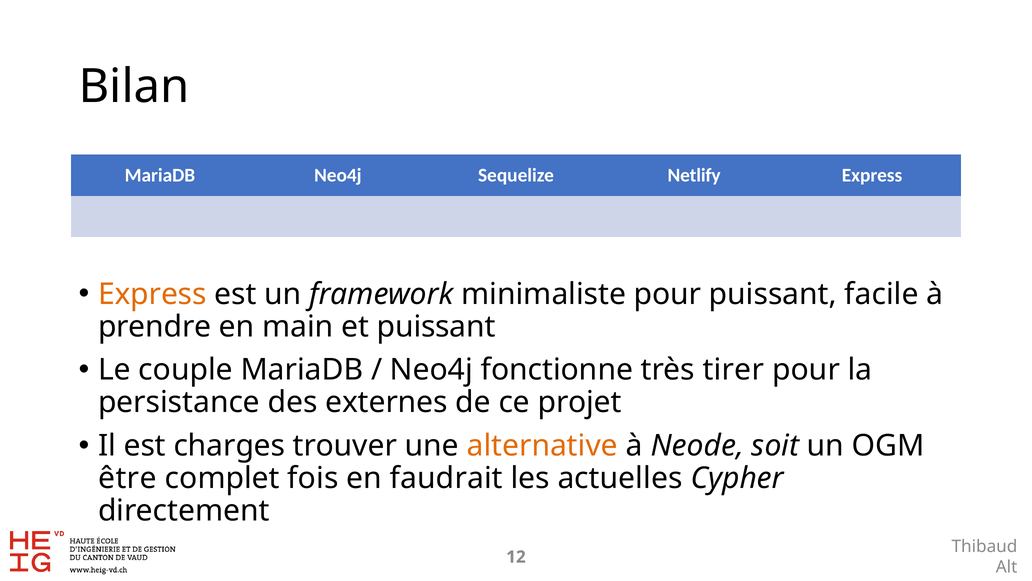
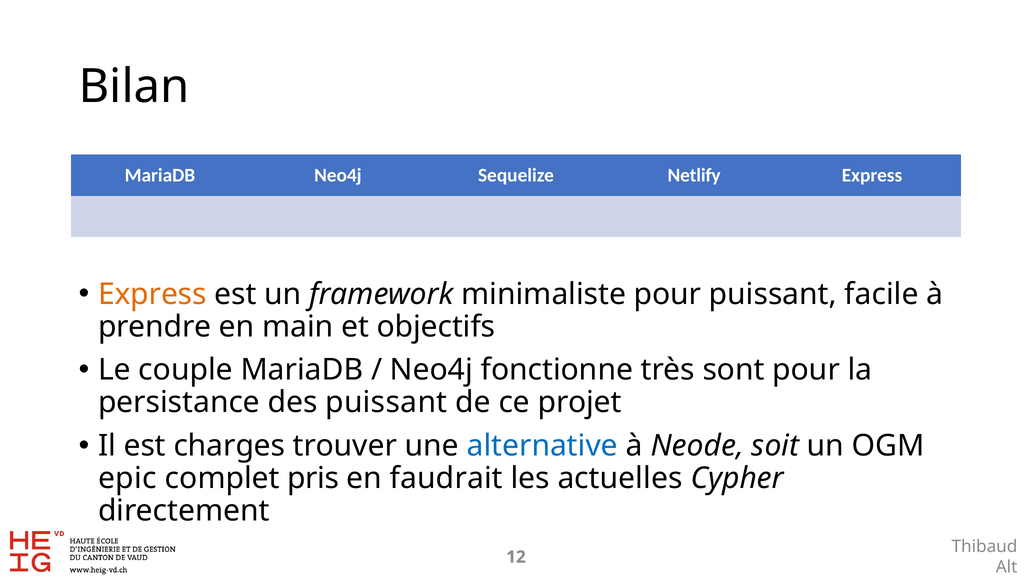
et puissant: puissant -> objectifs (436, 326)
tirer: tirer -> sont (734, 370)
des externes: externes -> puissant (386, 402)
alternative colour: orange -> blue (542, 445)
être: être -> epic (127, 478)
fois: fois -> pris (313, 478)
